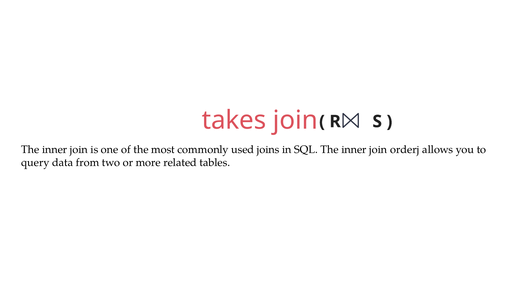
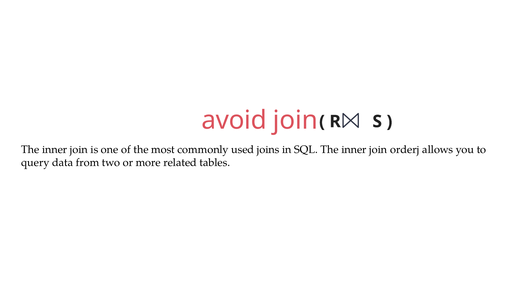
takes: takes -> avoid (234, 120)
